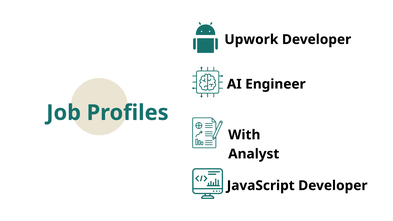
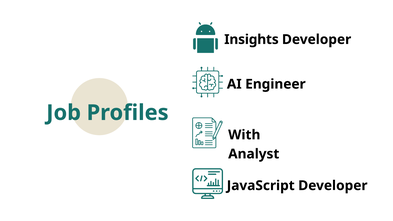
Upwork: Upwork -> Insights (251, 39)
